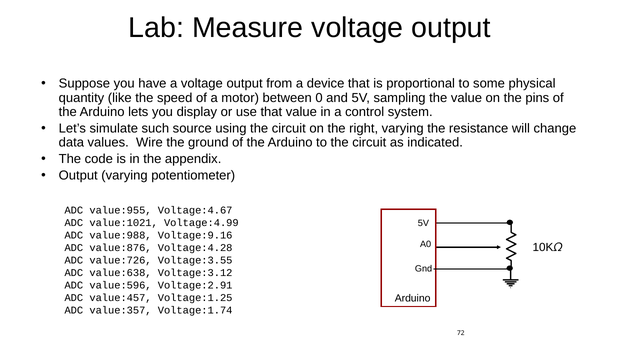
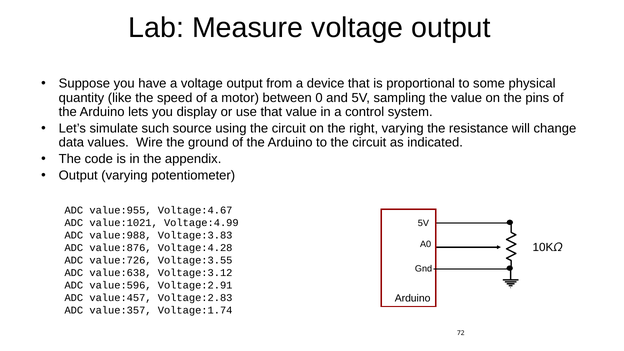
Voltage:9.16: Voltage:9.16 -> Voltage:3.83 (195, 235)
Voltage:1.25: Voltage:1.25 -> Voltage:2.83 (195, 298)
